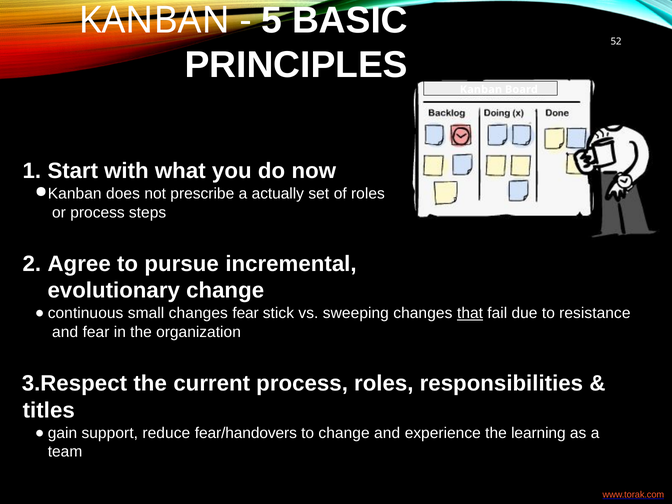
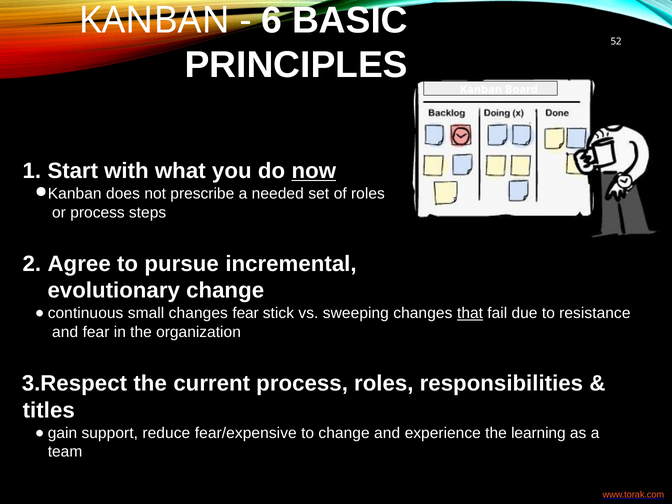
5: 5 -> 6 (272, 20)
now underline: none -> present (314, 171)
actually: actually -> needed (278, 194)
fear/handovers: fear/handovers -> fear/expensive (246, 433)
